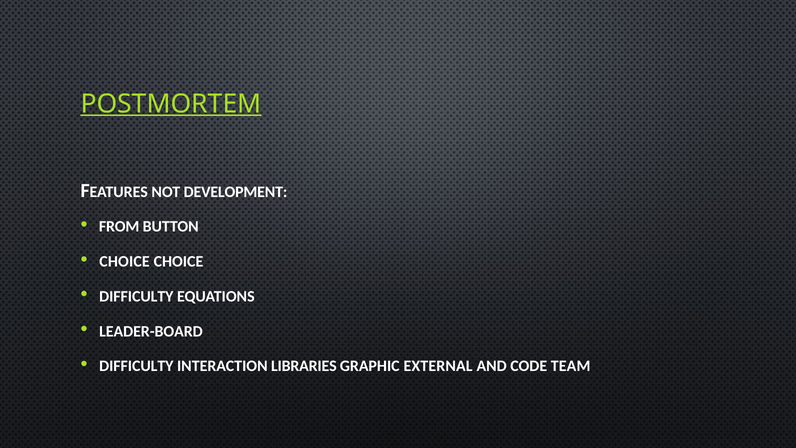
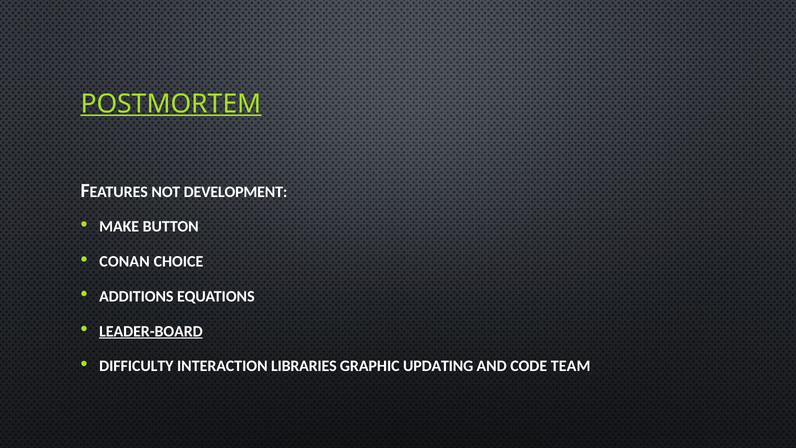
FROM: FROM -> MAKE (119, 227)
CHOICE: CHOICE -> CONAN (125, 261)
DIFFICULTY: DIFFICULTY -> ADDITIONS (136, 296)
LEADER-BOARD underline: none -> present (151, 331)
EXTERNAL: EXTERNAL -> UPDATING (438, 366)
